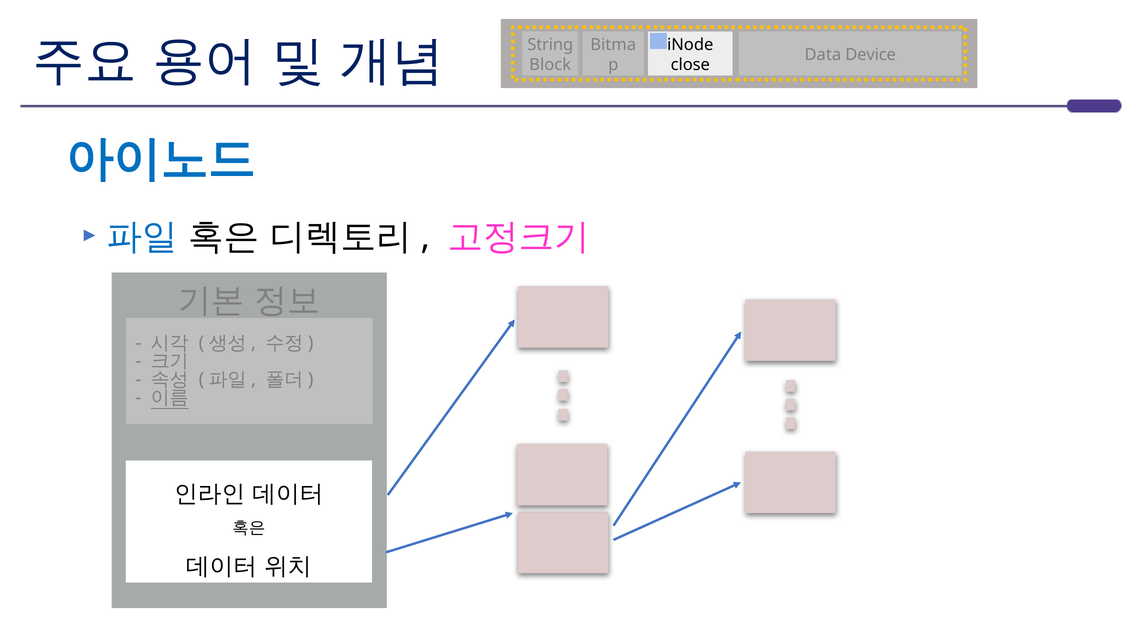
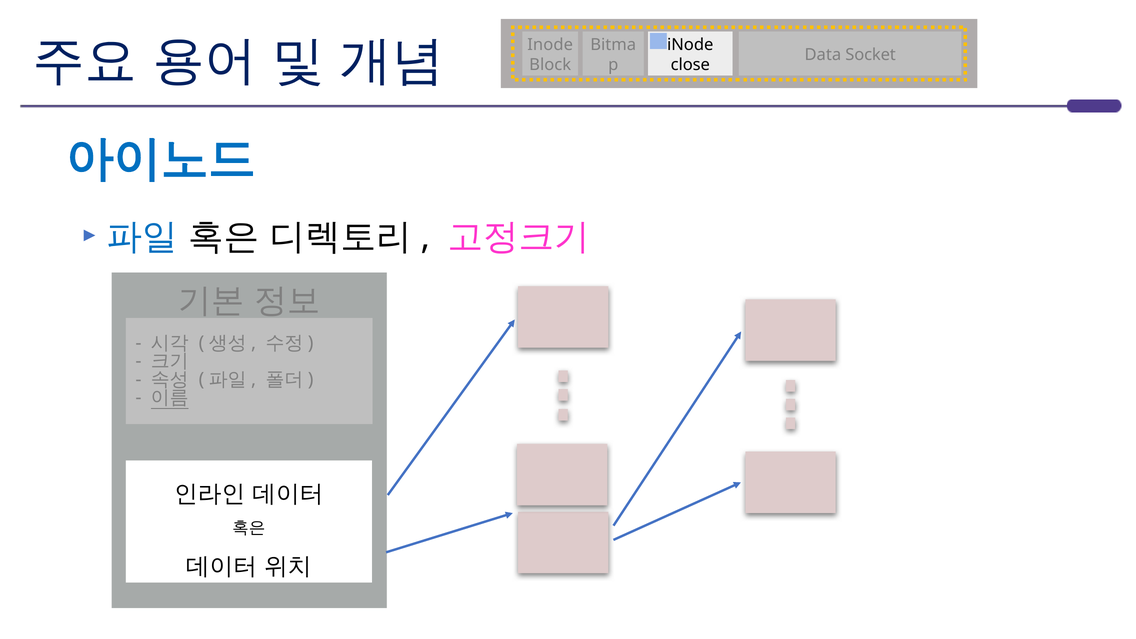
String: String -> Inode (550, 45)
Device: Device -> Socket (871, 55)
